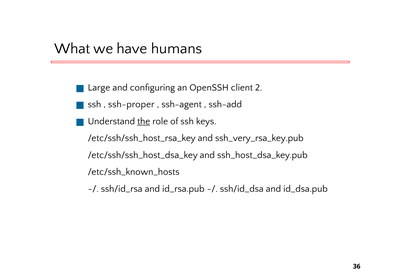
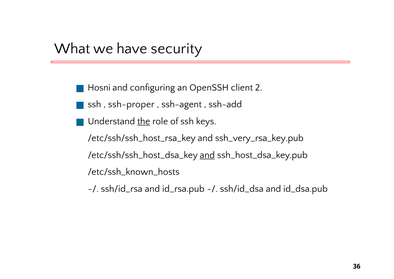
humans: humans -> security (177, 49)
Large: Large -> Hosni (99, 87)
and underline: none -> present (207, 155)
